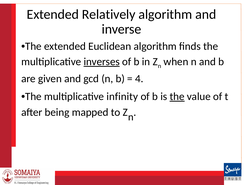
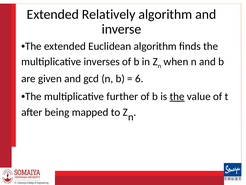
inverses underline: present -> none (102, 62)
4: 4 -> 6 (139, 78)
infinity: infinity -> further (122, 96)
